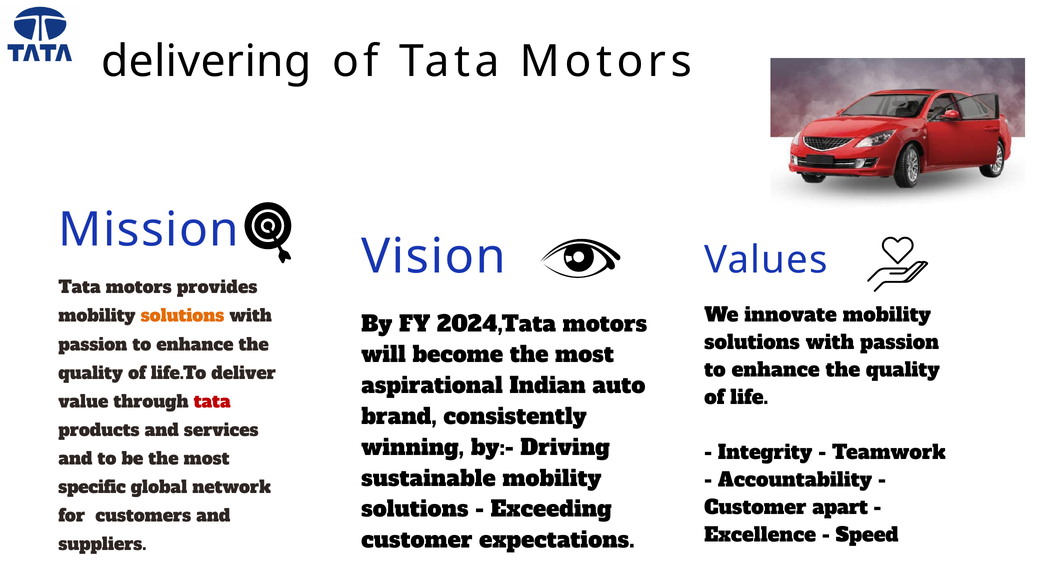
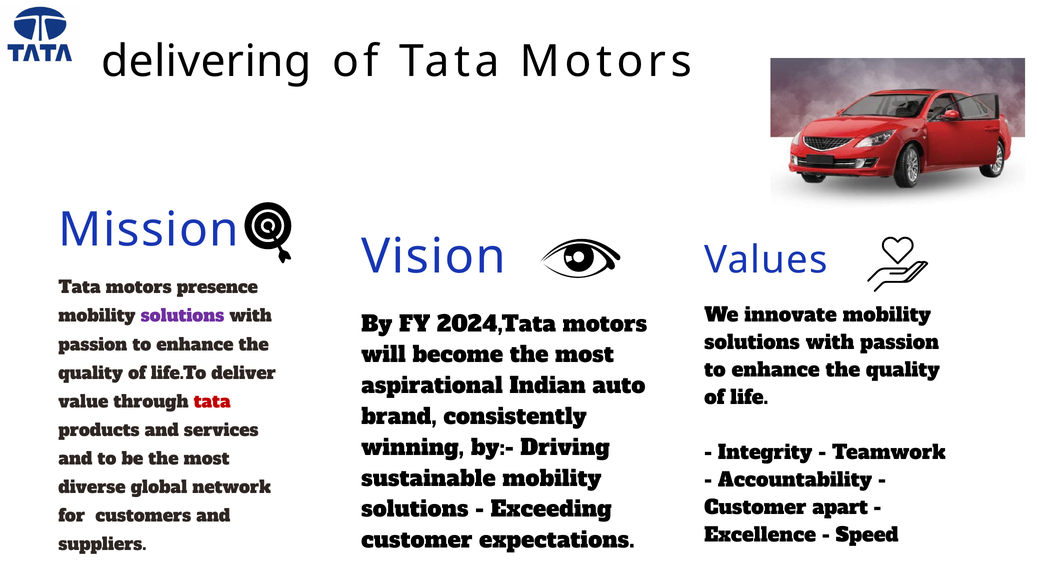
provides: provides -> presence (217, 288)
solutions colour: orange -> purple (183, 316)
specific: specific -> diverse (92, 487)
